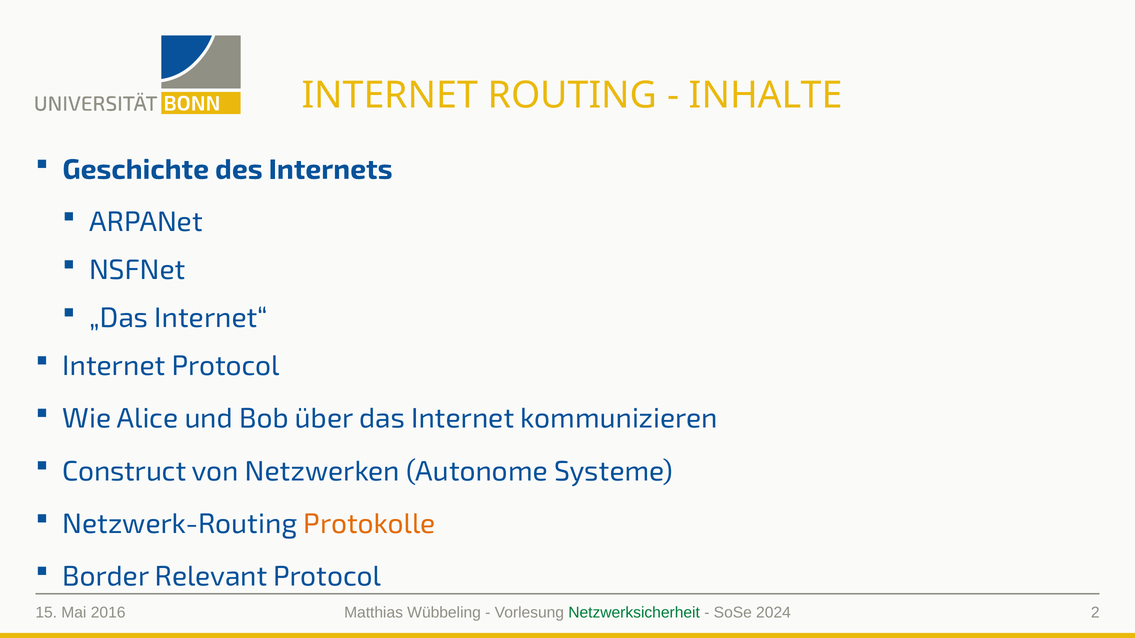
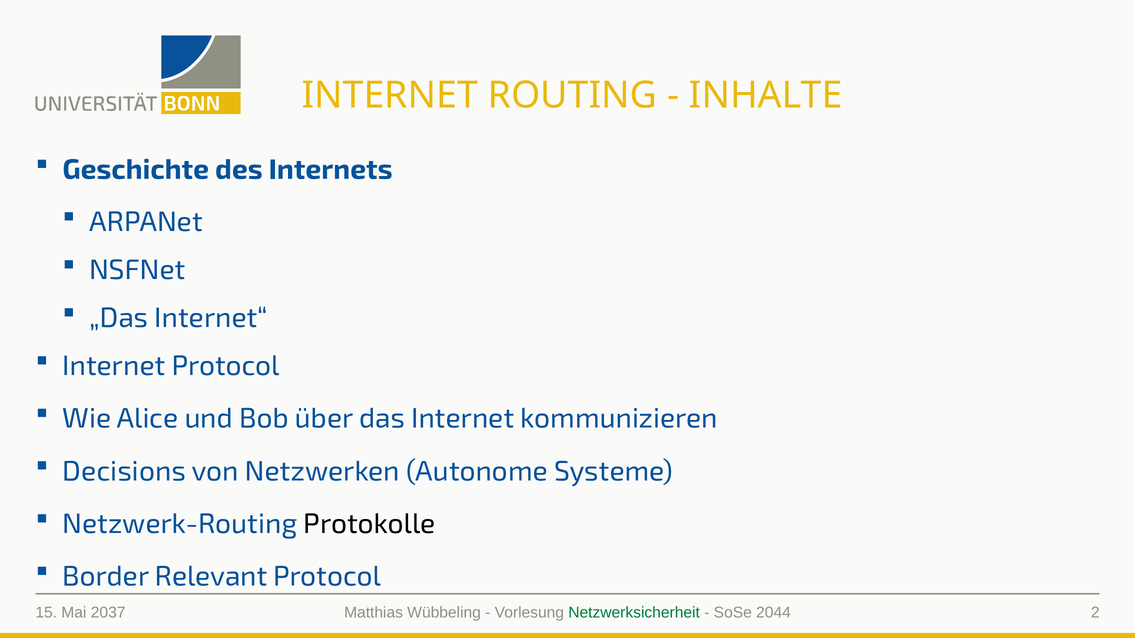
Construct: Construct -> Decisions (124, 472)
Protokolle colour: orange -> black (369, 524)
2016: 2016 -> 2037 (108, 613)
2024: 2024 -> 2044 (774, 613)
